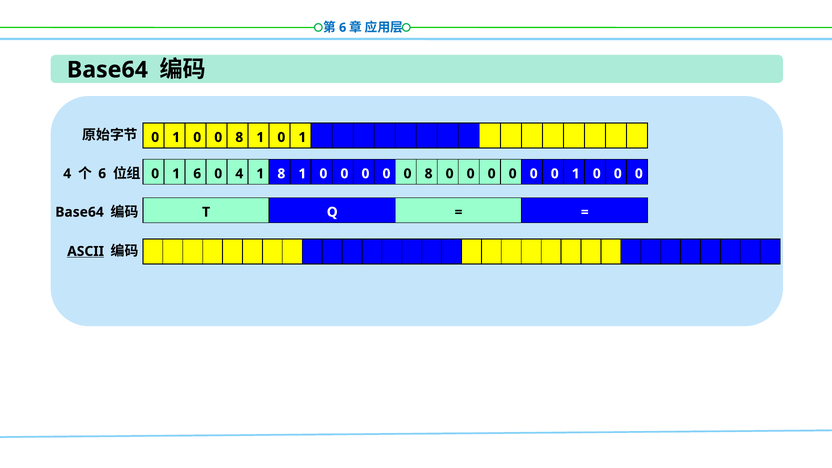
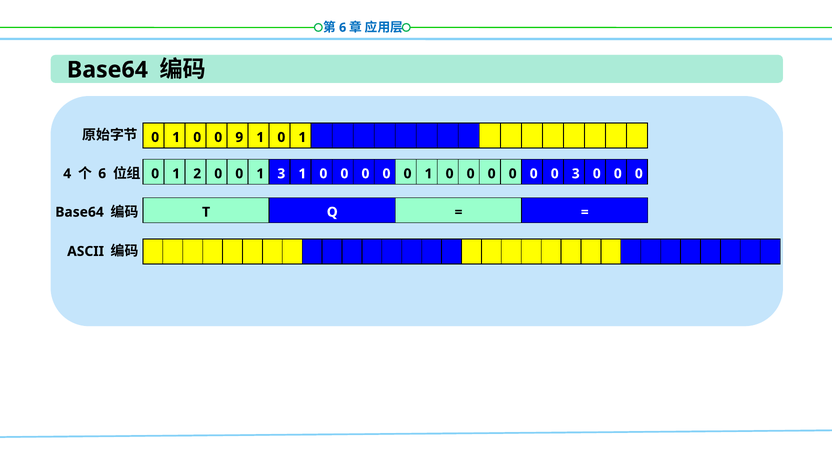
1 0 0 8: 8 -> 9 (239, 137)
1 6: 6 -> 2 (197, 174)
4: 4 -> 0 (239, 174)
1 8: 8 -> 3 (281, 174)
0 0 0 8: 8 -> 1 (429, 174)
0 0 1: 1 -> 3 (576, 174)
ASCII underline: present -> none (86, 251)
